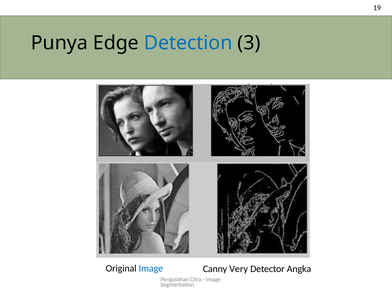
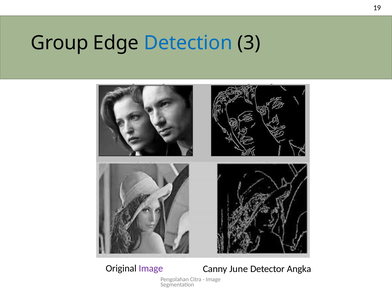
Punya: Punya -> Group (60, 43)
Image colour: blue -> purple (151, 268)
Very: Very -> June (239, 269)
